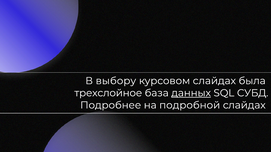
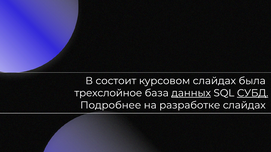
выбору: выбору -> состоит (116, 81)
СУБД underline: none -> present (253, 93)
подробной: подробной -> разработке (190, 105)
